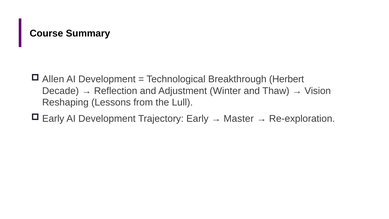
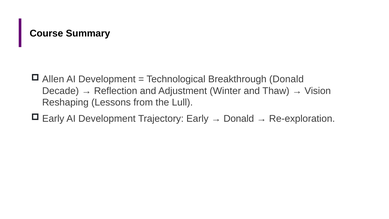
Breakthrough Herbert: Herbert -> Donald (286, 79)
Master: Master -> Donald (239, 118)
